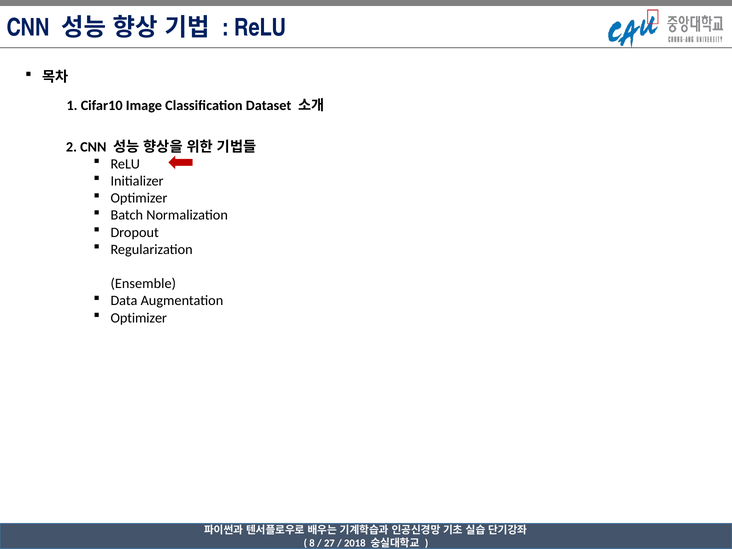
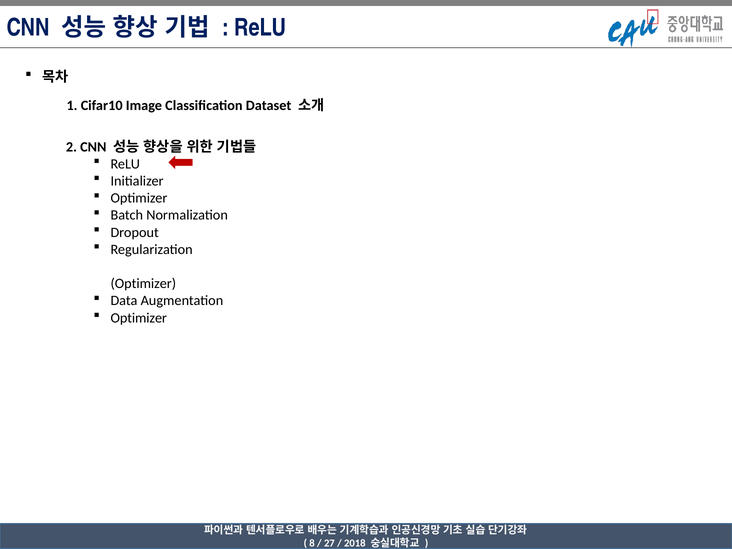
Ensemble: Ensemble -> Optimizer (143, 284)
